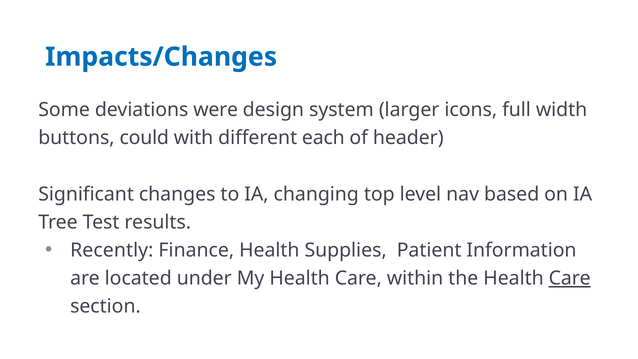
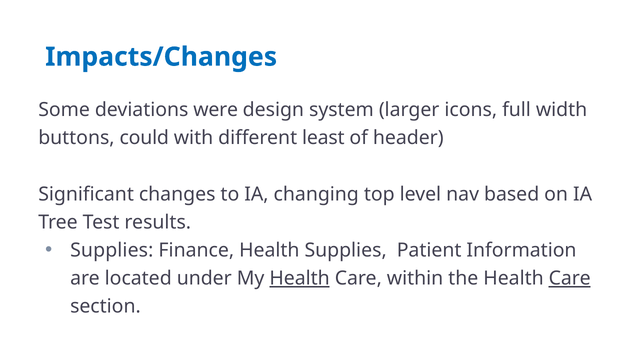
each: each -> least (323, 138)
Recently: Recently -> Supplies (112, 250)
Health underline: none -> present (300, 278)
